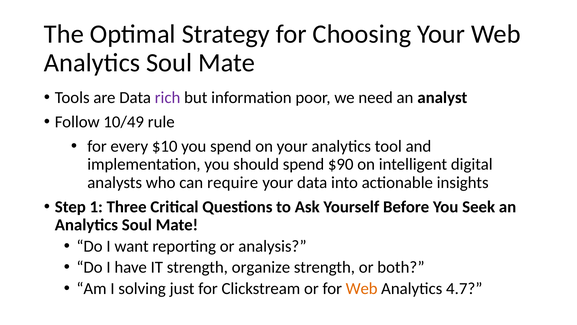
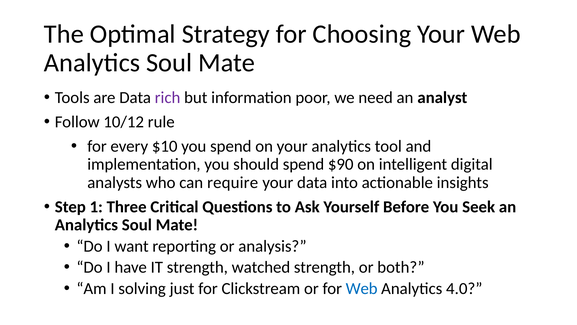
10/49: 10/49 -> 10/12 (124, 122)
organize: organize -> watched (261, 267)
Web colour: orange -> blue (362, 288)
4.7: 4.7 -> 4.0 (464, 288)
